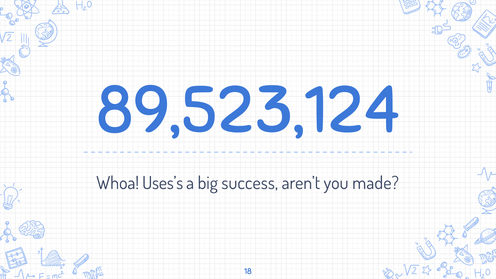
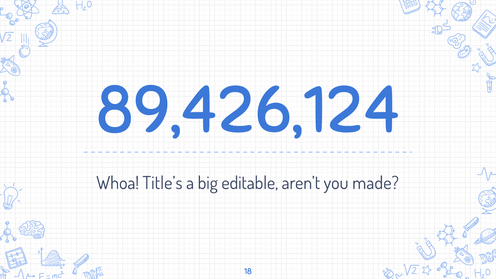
89,523,124: 89,523,124 -> 89,426,124 (248, 110)
Uses’s: Uses’s -> Title’s (162, 183)
success: success -> editable (250, 183)
